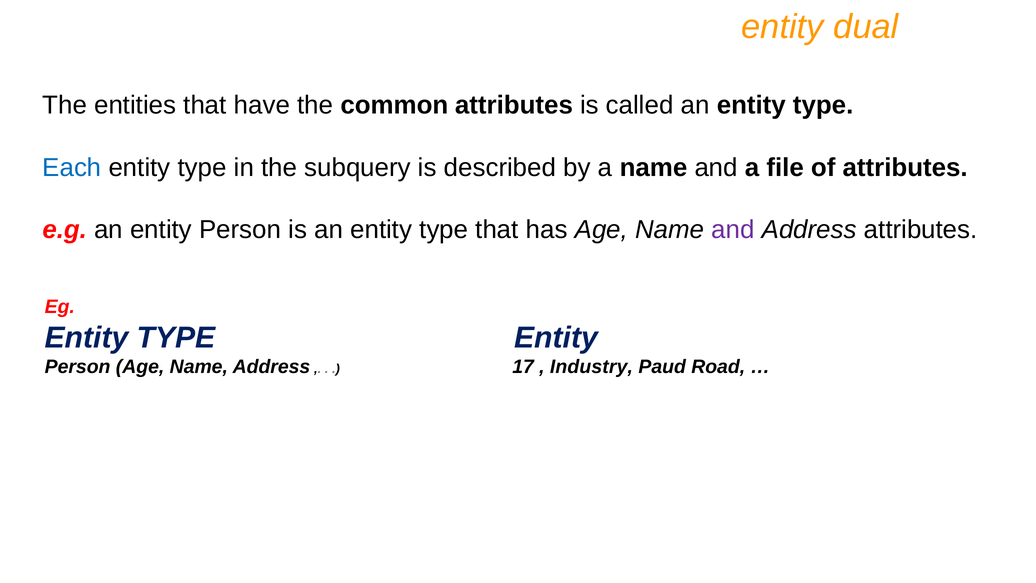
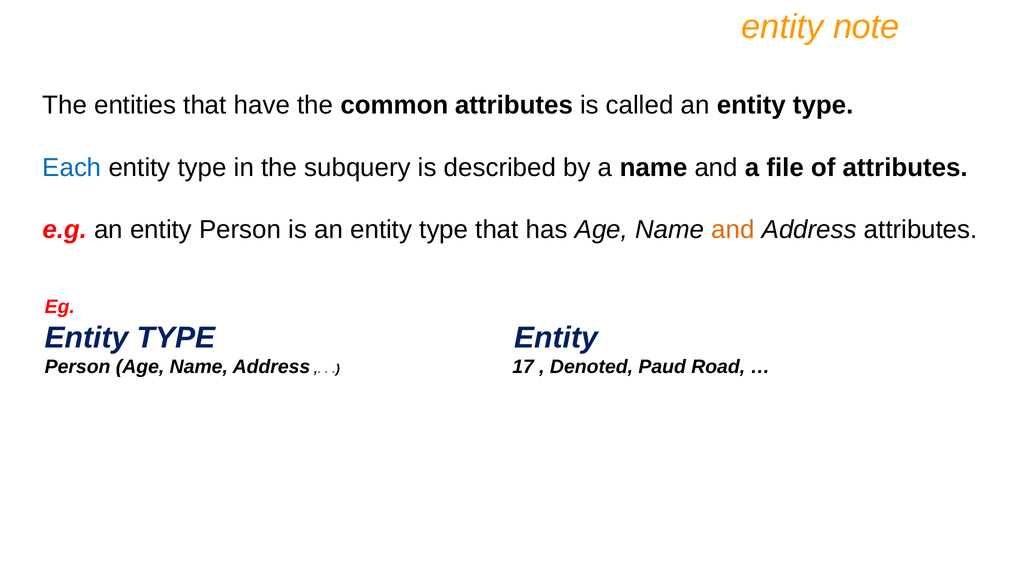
dual: dual -> note (866, 27)
and colour: purple -> orange (733, 230)
Industry: Industry -> Denoted (592, 367)
